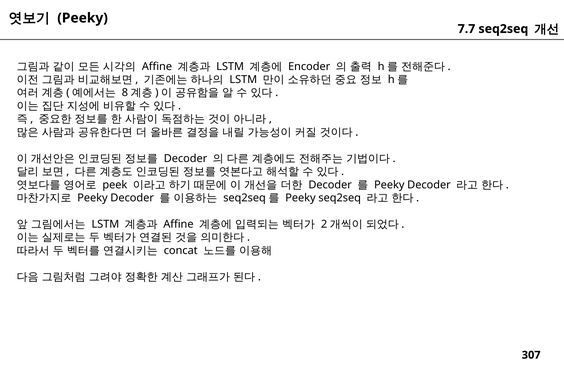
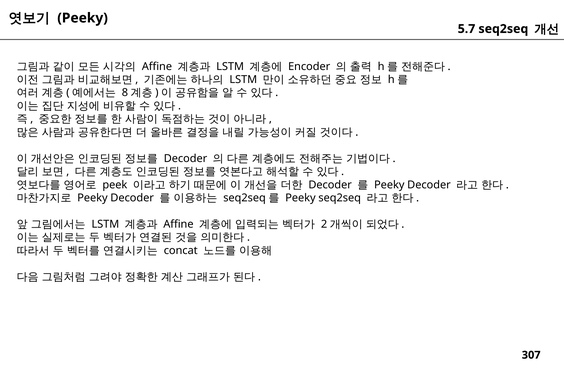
7.7: 7.7 -> 5.7 (466, 29)
